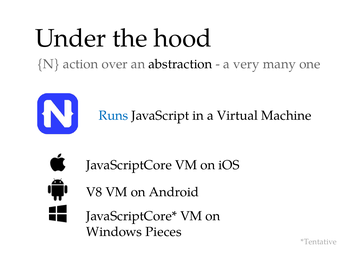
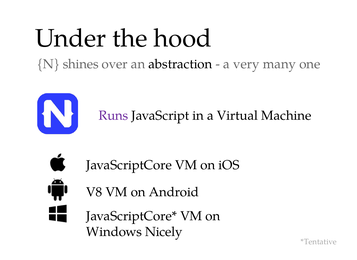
action: action -> shines (81, 64)
Runs colour: blue -> purple (113, 116)
Pieces: Pieces -> Nicely (164, 232)
